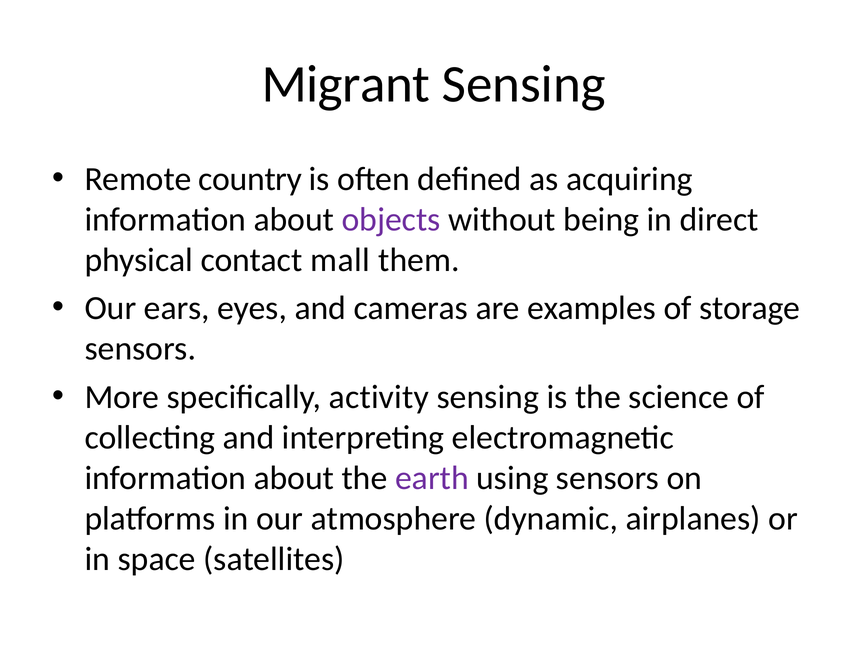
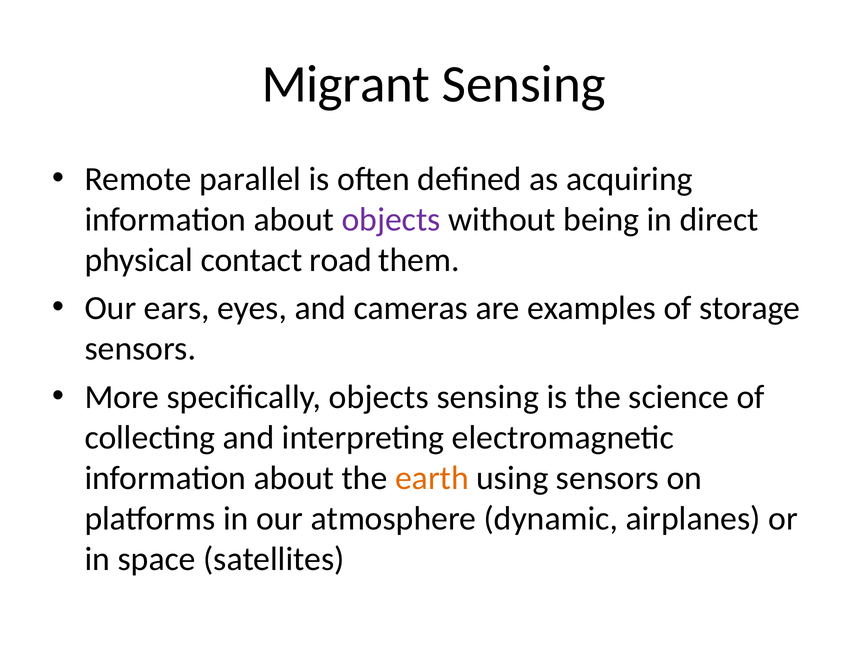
country: country -> parallel (250, 179)
mall: mall -> road (341, 260)
specifically activity: activity -> objects (379, 397)
earth colour: purple -> orange (432, 478)
